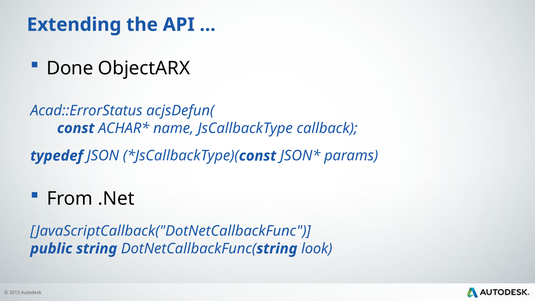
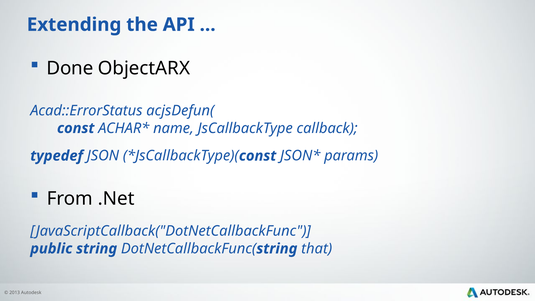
look: look -> that (317, 249)
